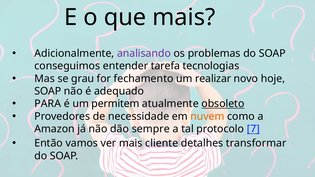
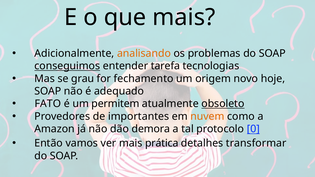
analisando colour: purple -> orange (144, 53)
conseguimos underline: none -> present (67, 66)
realizar: realizar -> origem (213, 79)
PARA: PARA -> FATO (48, 104)
necessidade: necessidade -> importantes (139, 117)
sempre: sempre -> demora (151, 129)
7: 7 -> 0 (253, 129)
cliente: cliente -> prática (162, 143)
